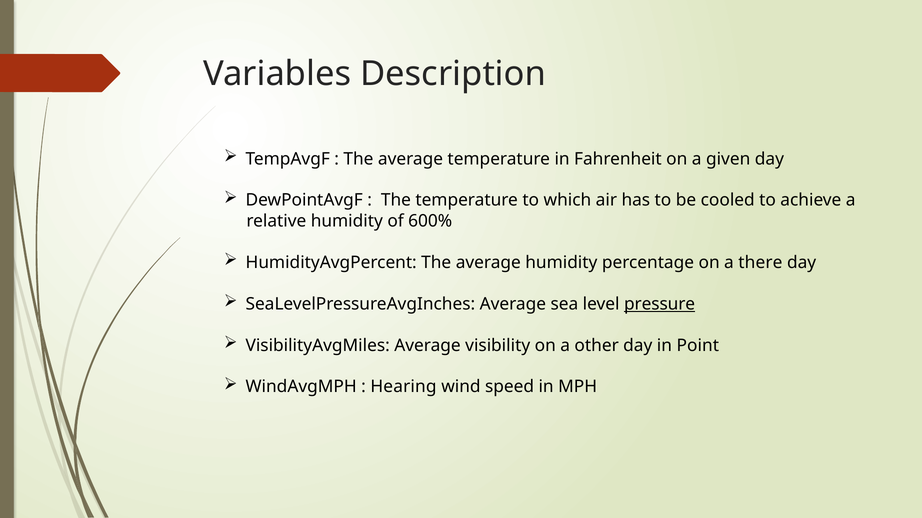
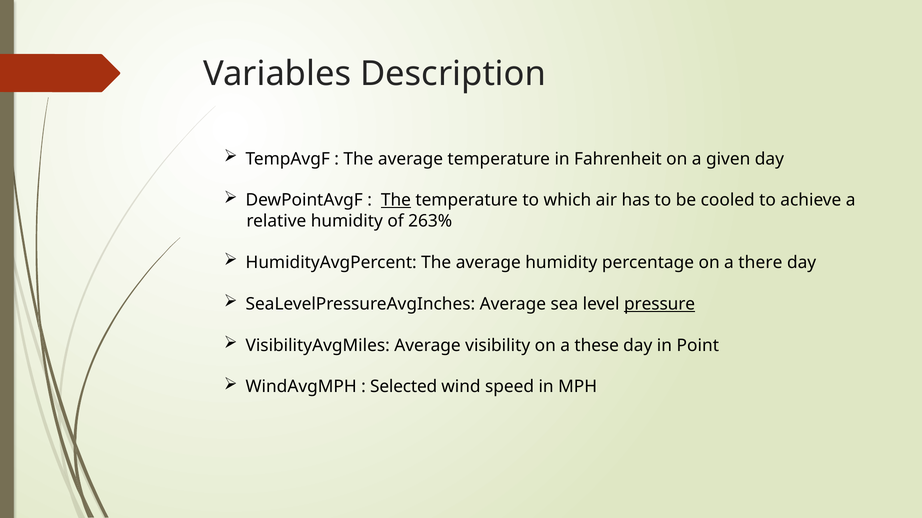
The underline: none -> present (396, 201)
600%: 600% -> 263% (430, 221)
other: other -> these (597, 346)
Hearing: Hearing -> Selected (404, 387)
